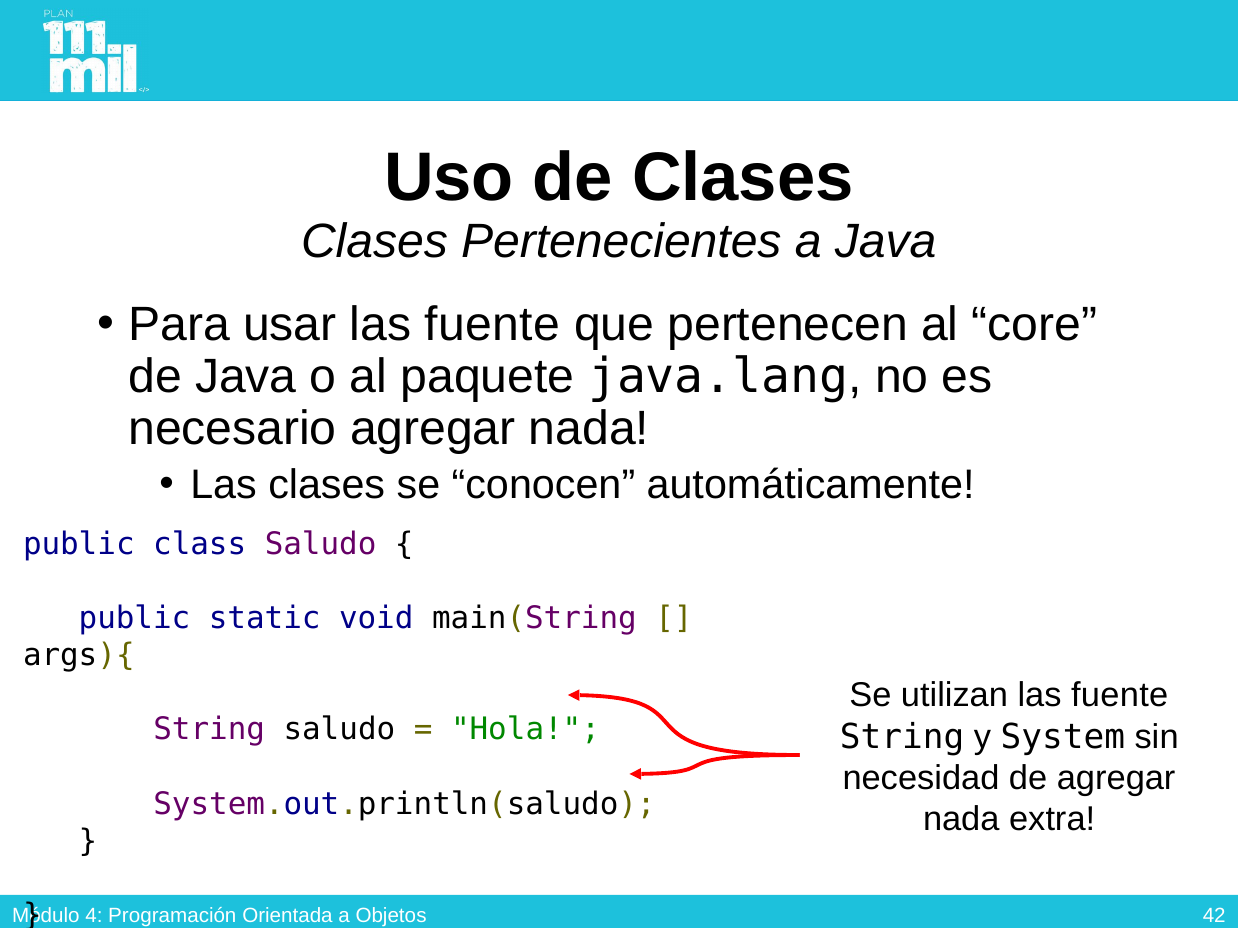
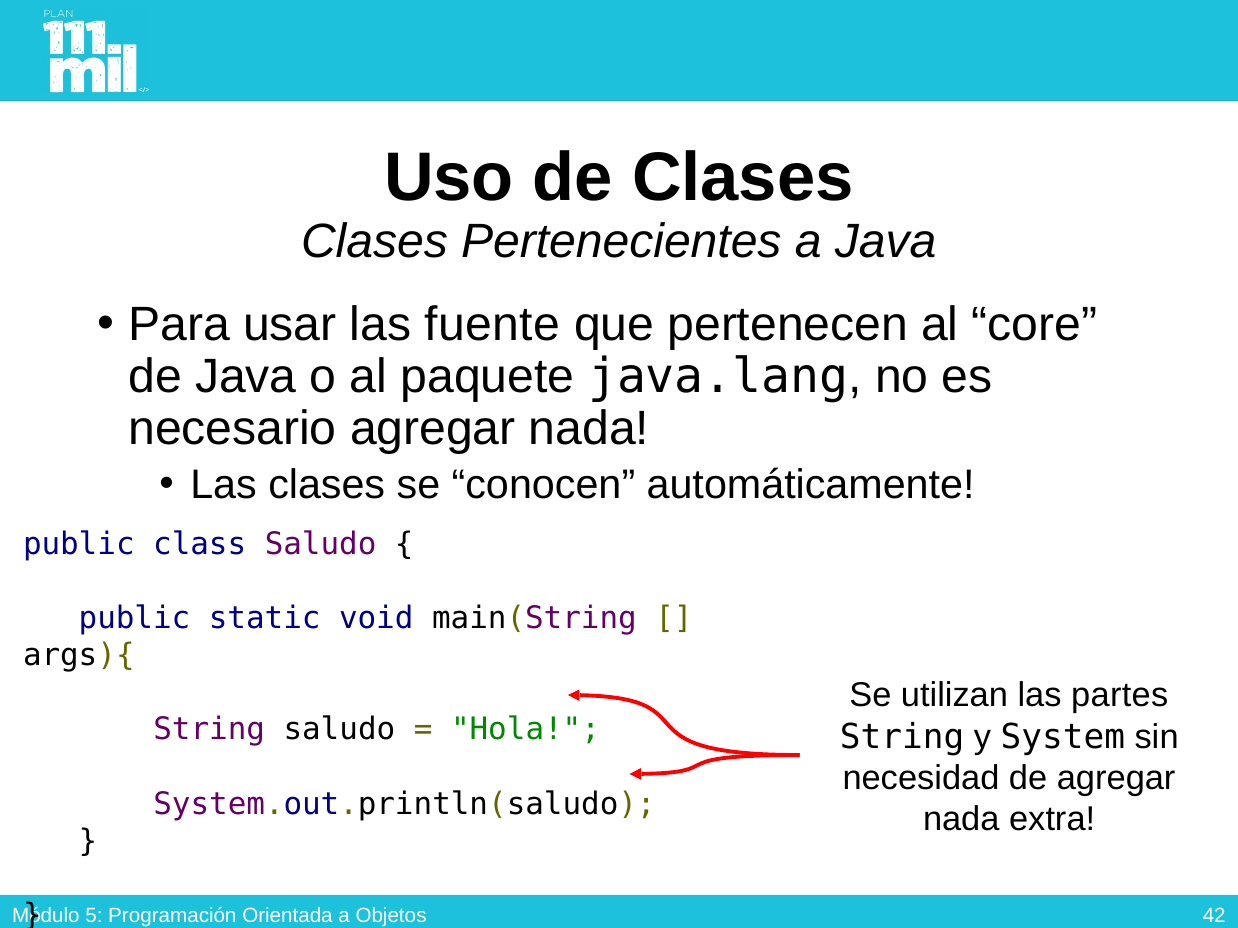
utilizan las fuente: fuente -> partes (1120, 696)
4: 4 -> 5 (94, 916)
